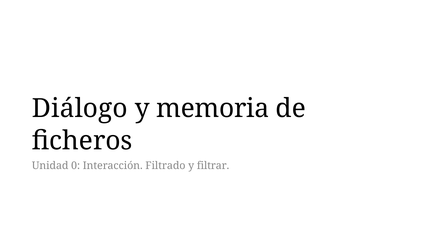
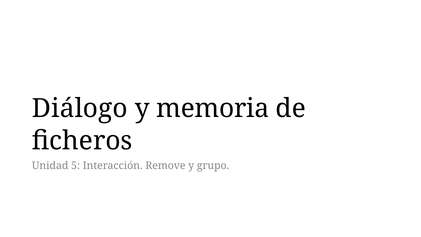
0: 0 -> 5 (76, 166)
Filtrado: Filtrado -> Remove (165, 166)
filtrar: filtrar -> grupo (213, 166)
